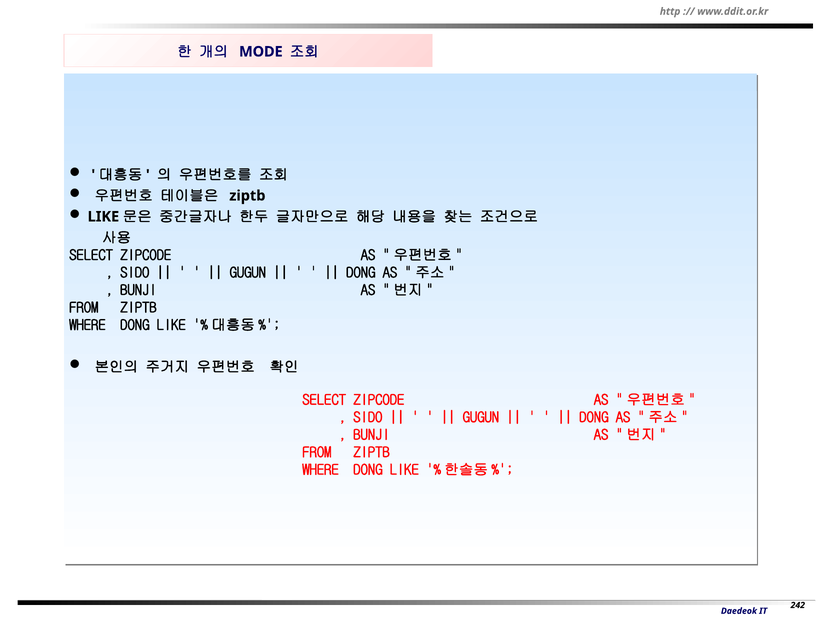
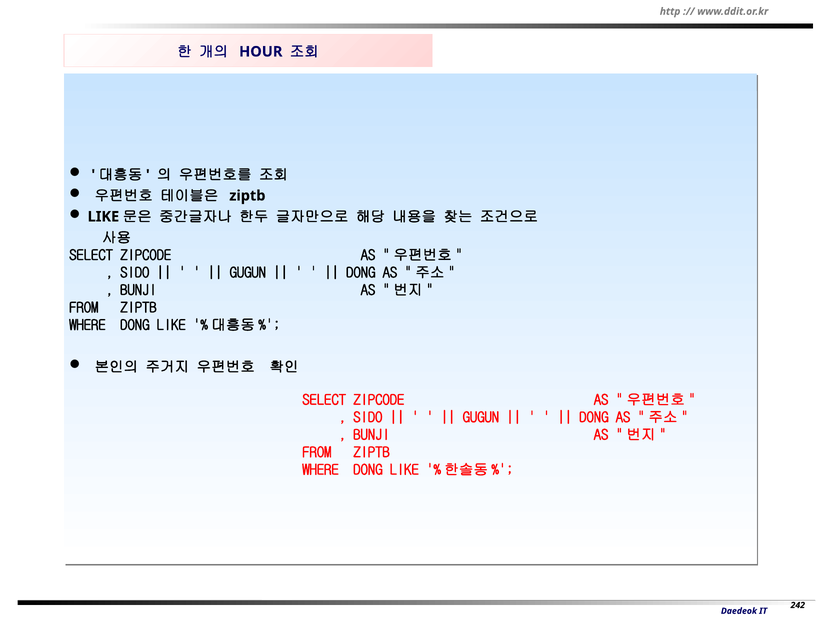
MODE: MODE -> HOUR (261, 52)
